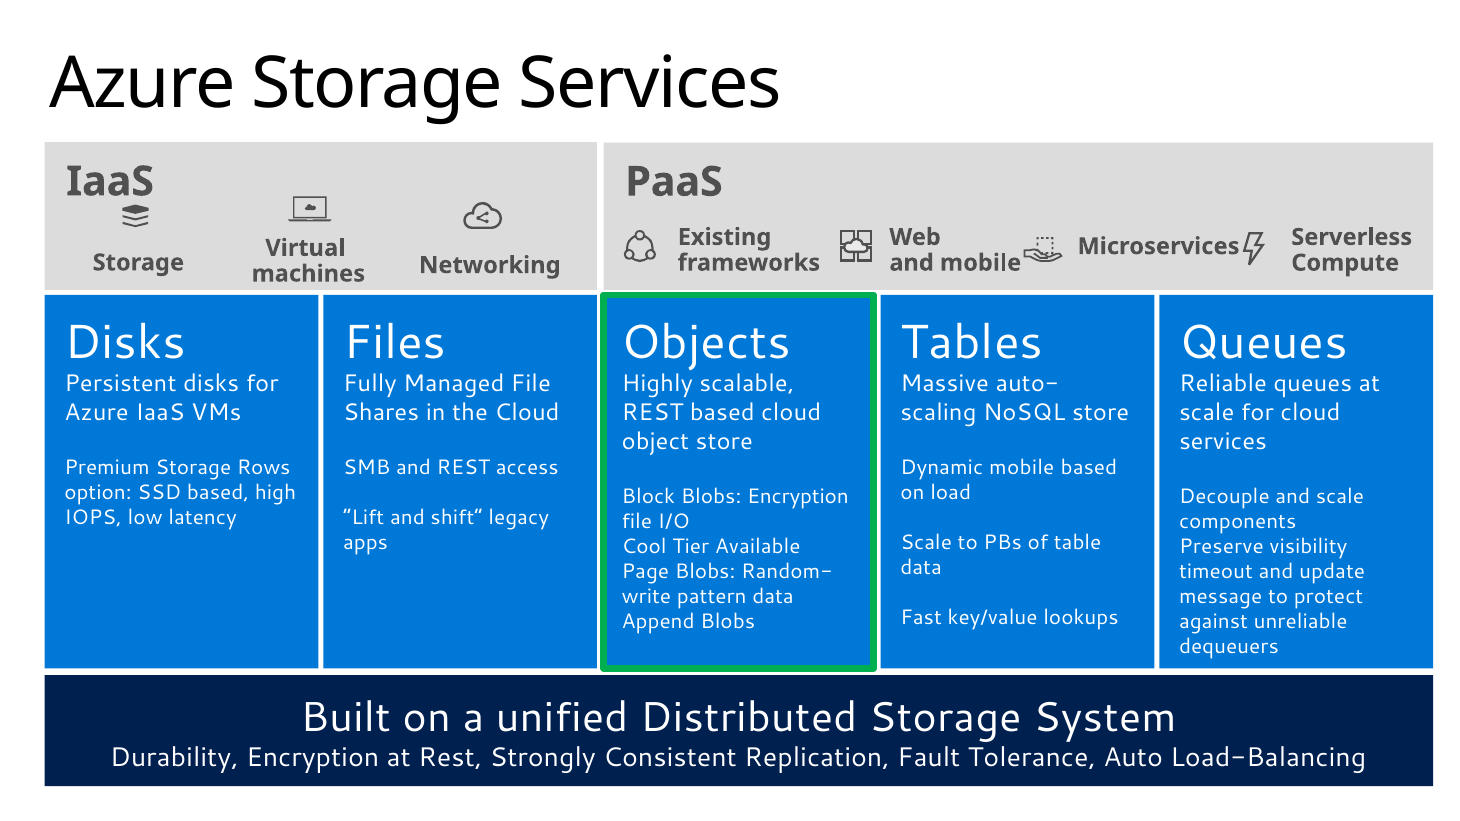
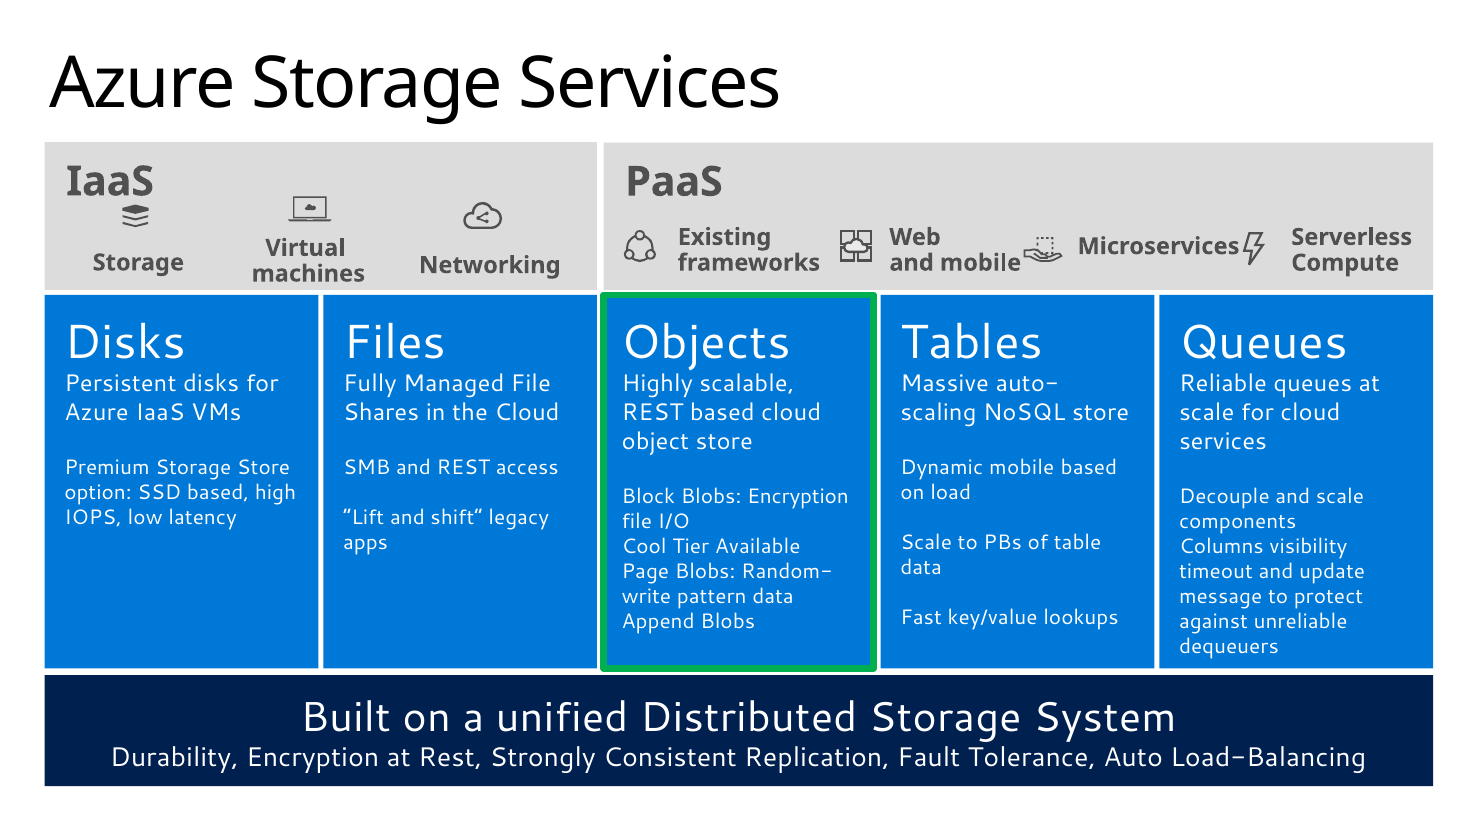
Storage Rows: Rows -> Store (264, 468)
Preserve: Preserve -> Columns (1221, 547)
